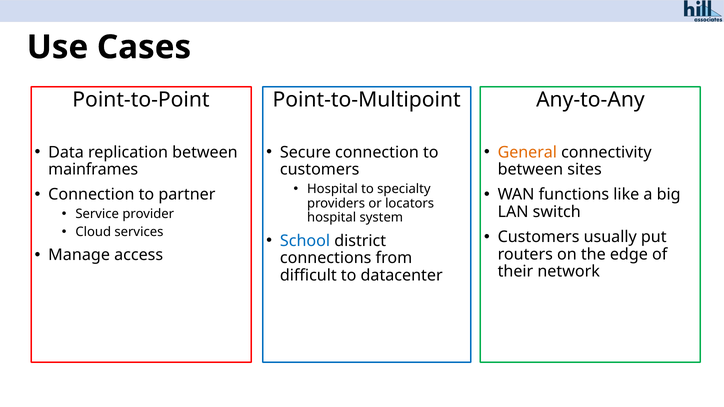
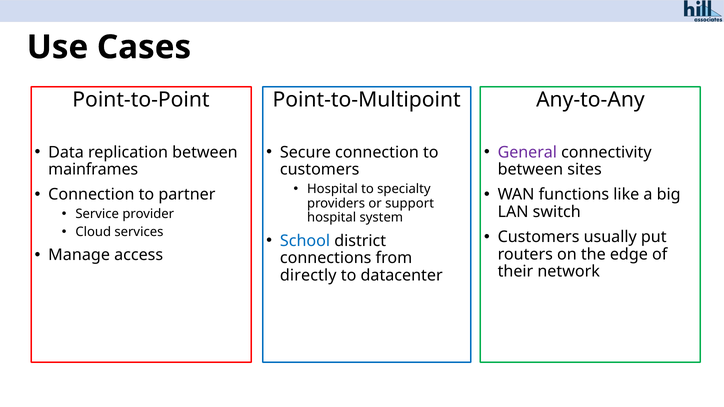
General colour: orange -> purple (527, 152)
locators: locators -> support (410, 203)
difficult: difficult -> directly (308, 276)
